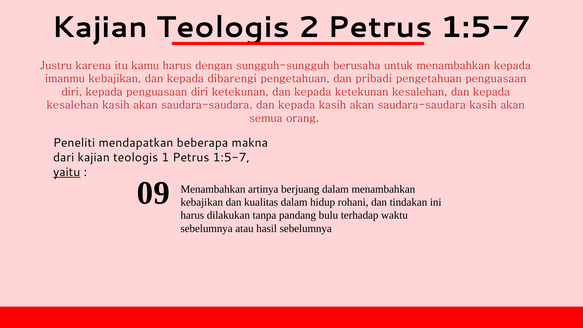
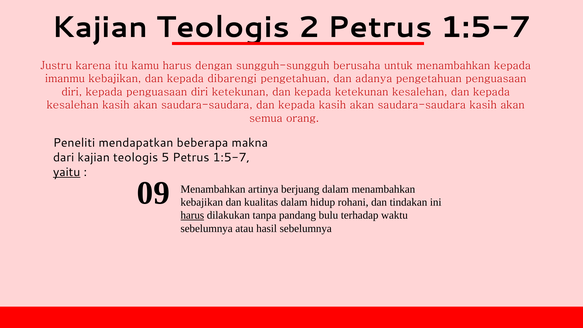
pribadi: pribadi -> adanya (374, 79)
1: 1 -> 5 (165, 157)
harus underline: none -> present (192, 215)
